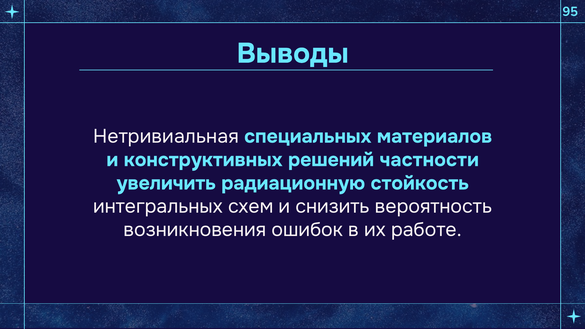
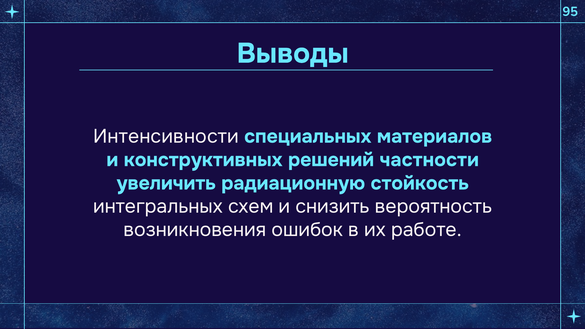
Нетривиальная: Нетривиальная -> Интенсивности (166, 136)
